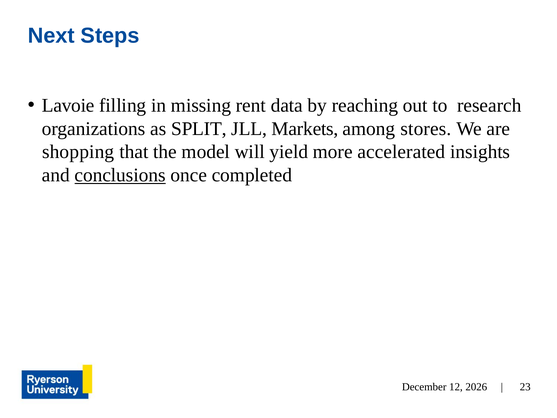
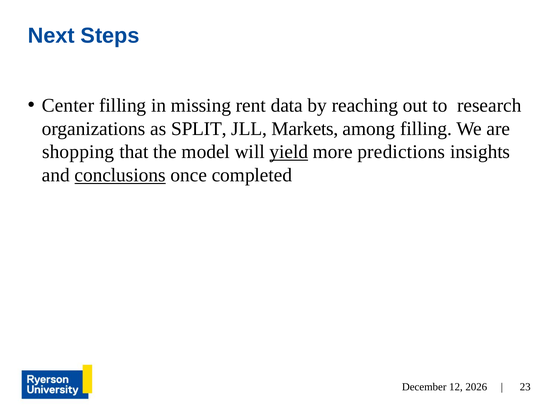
Lavoie: Lavoie -> Center (68, 105)
among stores: stores -> filling (426, 129)
yield underline: none -> present (289, 152)
accelerated: accelerated -> predictions (401, 152)
